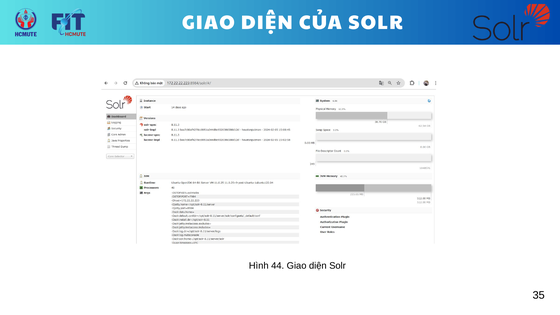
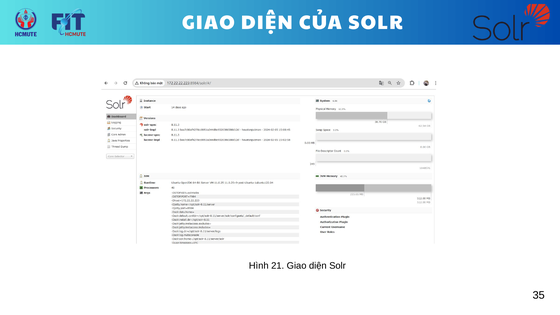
44: 44 -> 21 (278, 266)
